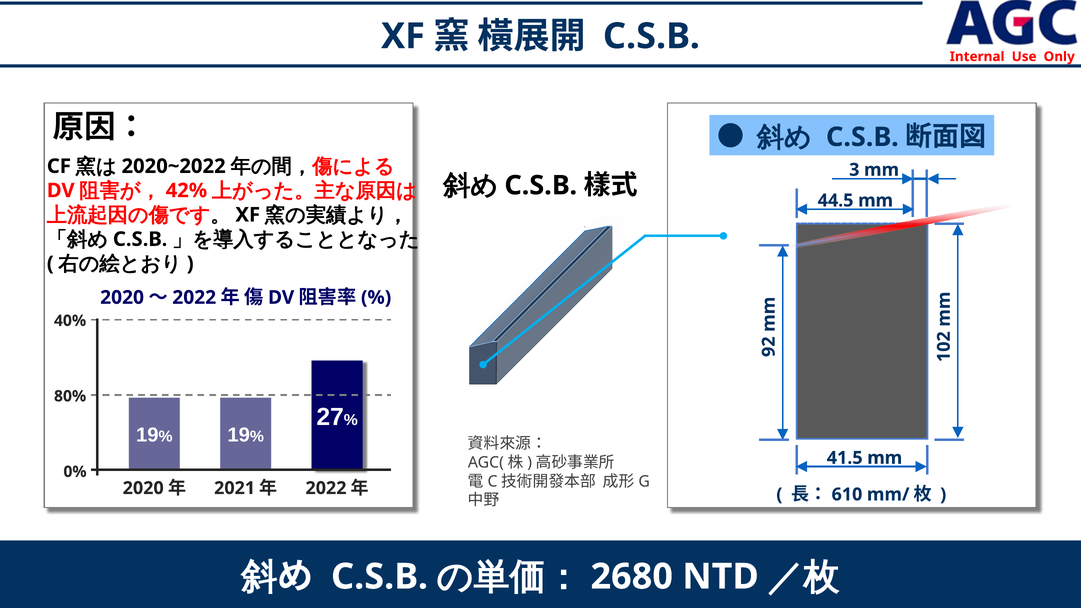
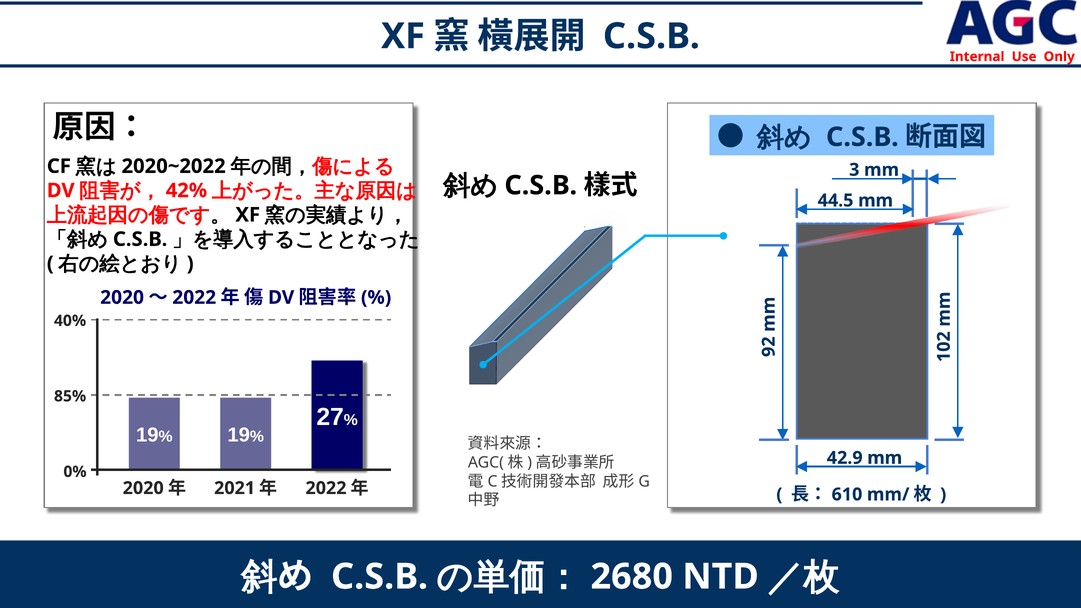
80%: 80% -> 85% (70, 396)
41.5: 41.5 -> 42.9 (845, 458)
